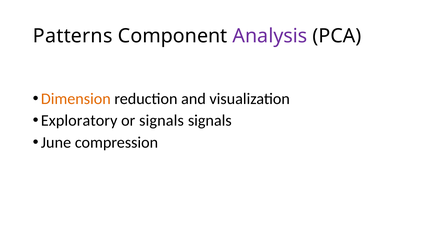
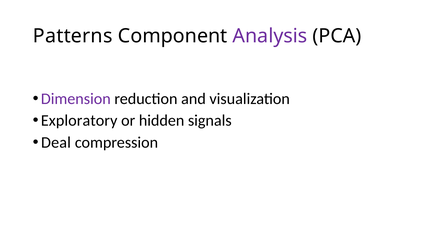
Dimension colour: orange -> purple (76, 99)
or signals: signals -> hidden (162, 121)
June: June -> Deal (56, 142)
